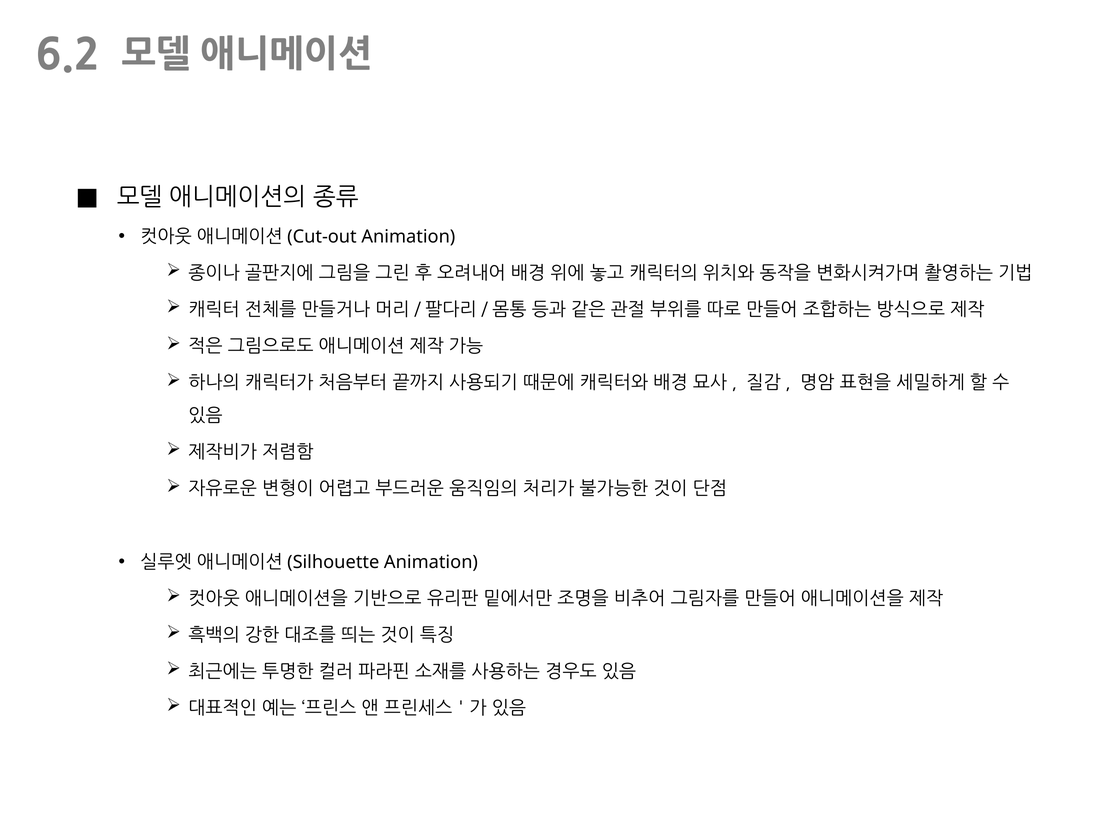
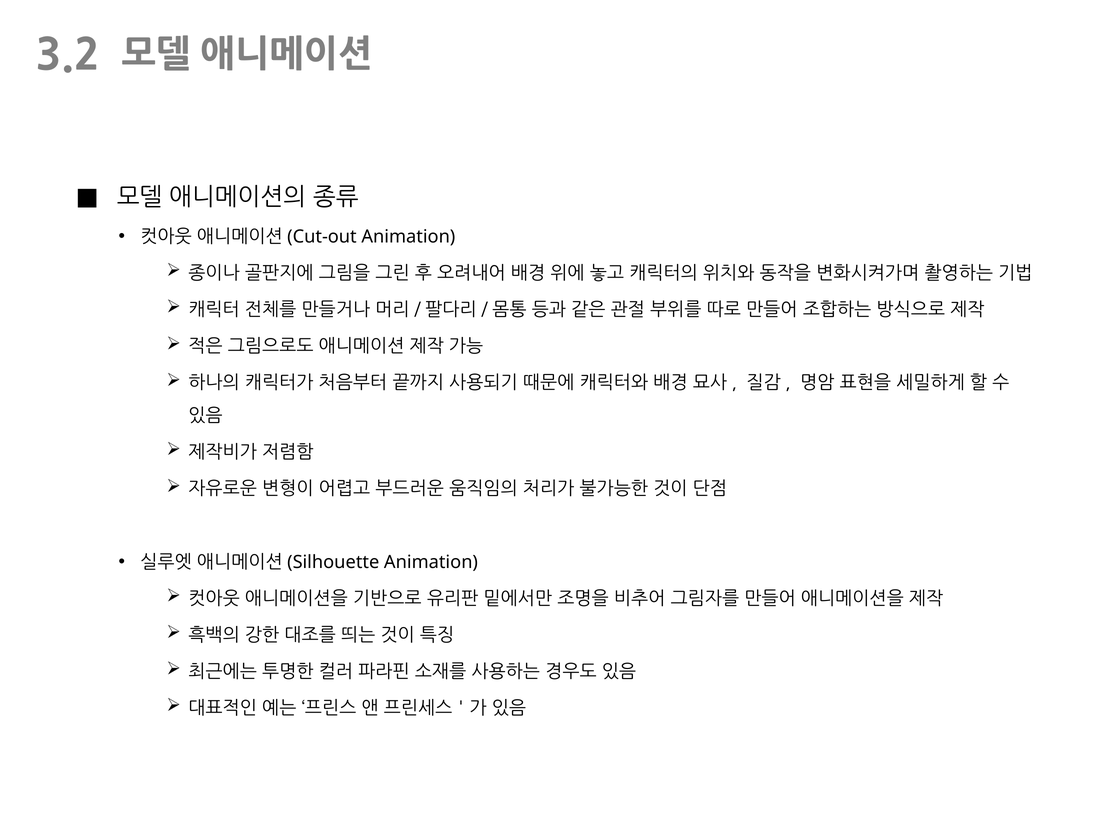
6.2: 6.2 -> 3.2 (68, 56)
